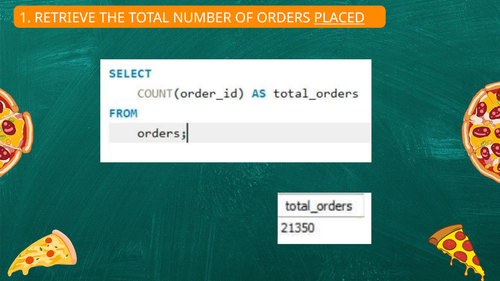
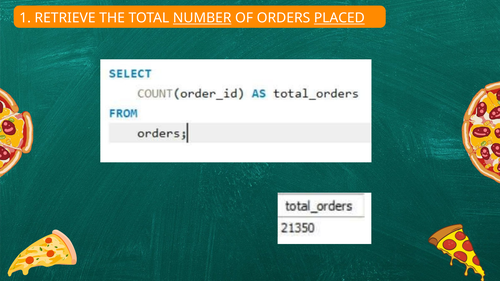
NUMBER underline: none -> present (202, 18)
